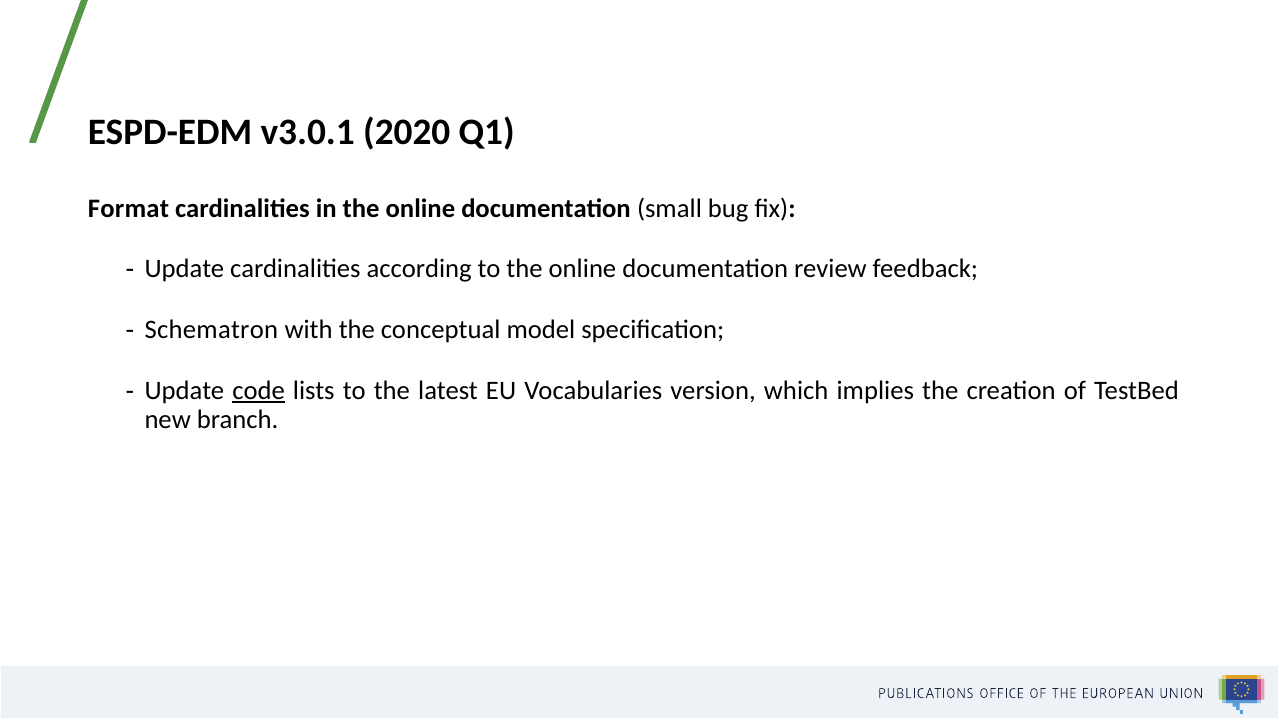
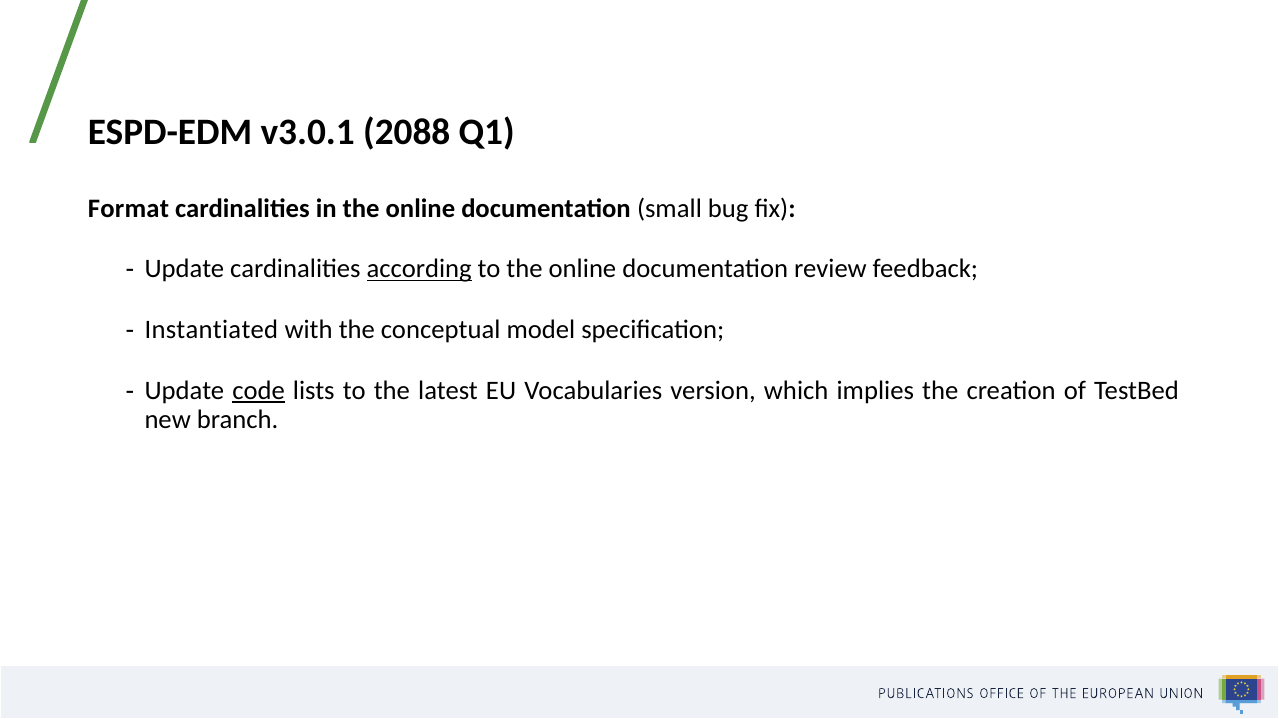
2020: 2020 -> 2088 (407, 132)
according underline: none -> present (419, 269)
Schematron: Schematron -> Instantiated (211, 330)
